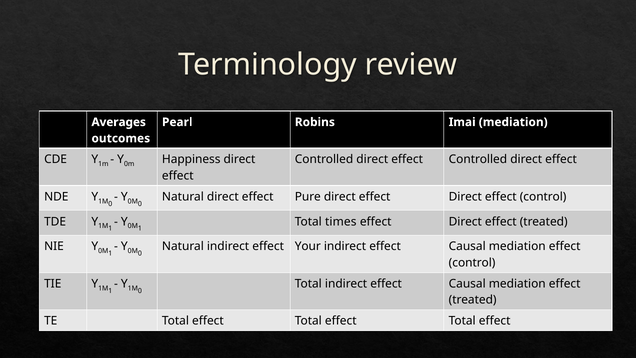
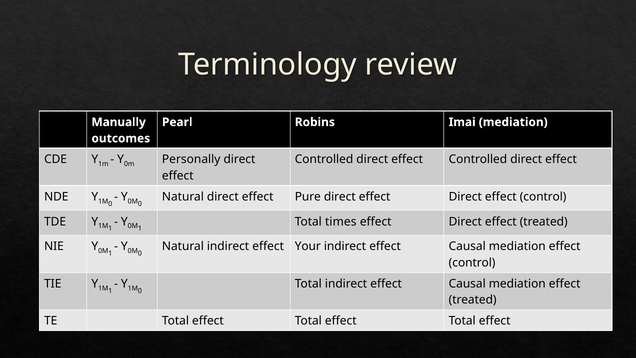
Averages: Averages -> Manually (119, 122)
Happiness: Happiness -> Personally (191, 159)
